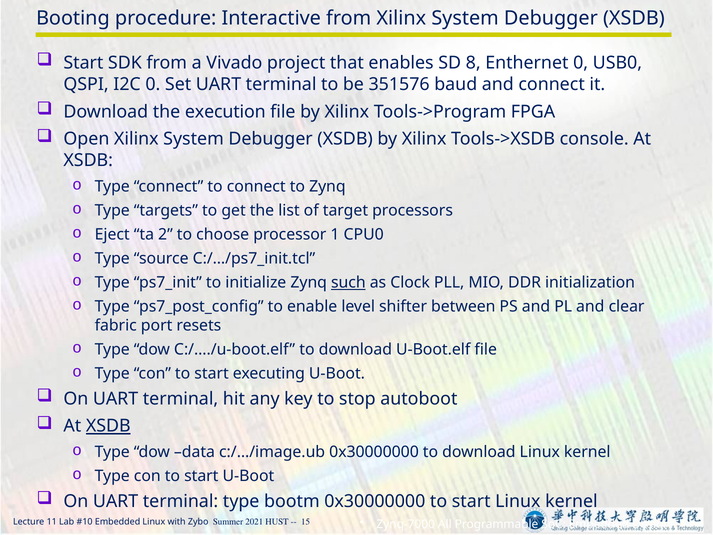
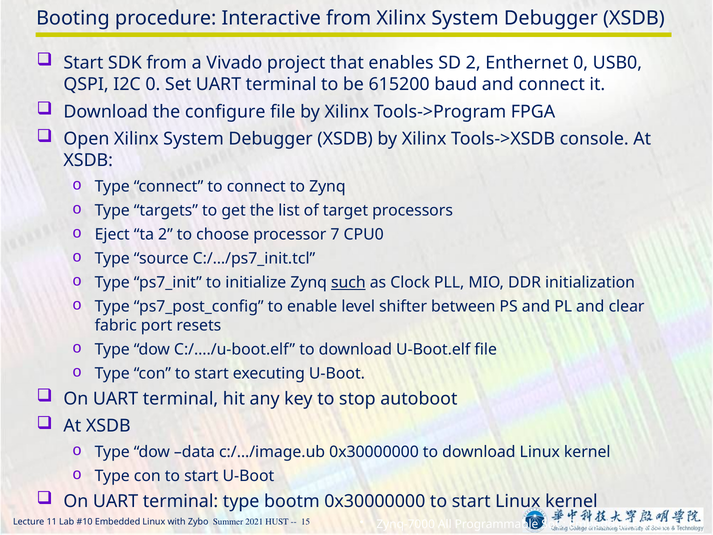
SD 8: 8 -> 2 (473, 63)
351576: 351576 -> 615200 (399, 84)
execution: execution -> configure (225, 112)
1: 1 -> 7 (335, 234)
XSDB underline: present -> none (108, 426)
